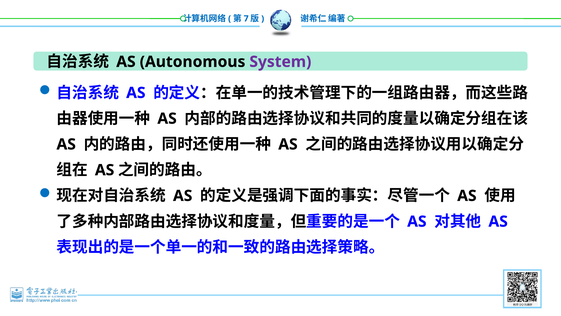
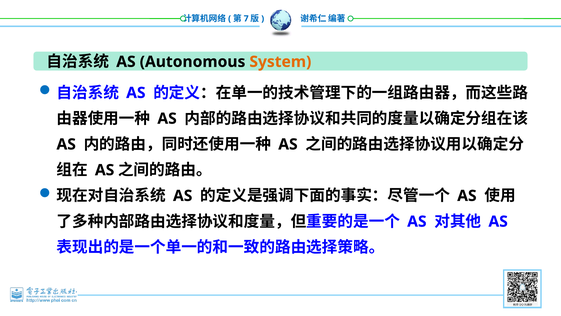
System colour: purple -> orange (280, 62)
